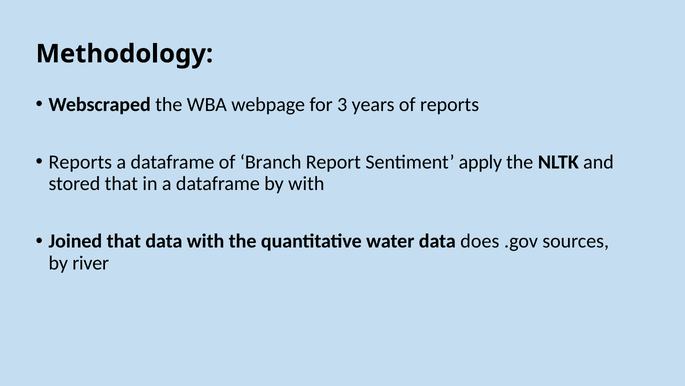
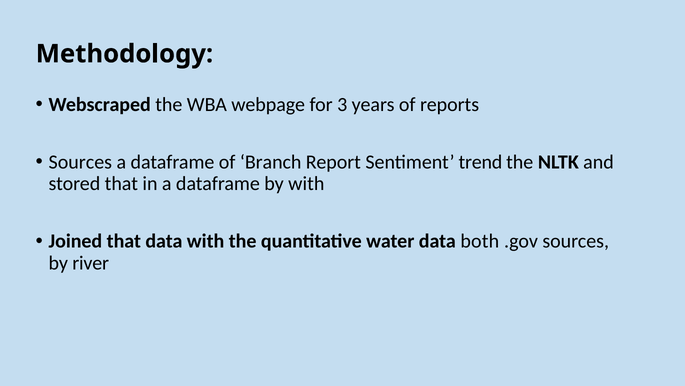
Reports: Reports -> Sources (80, 162)
apply: apply -> trend (480, 162)
does: does -> both (480, 241)
